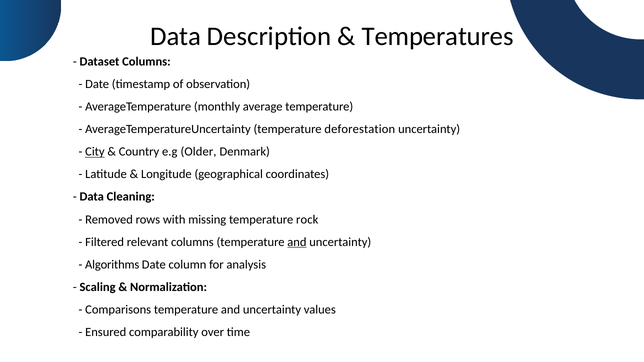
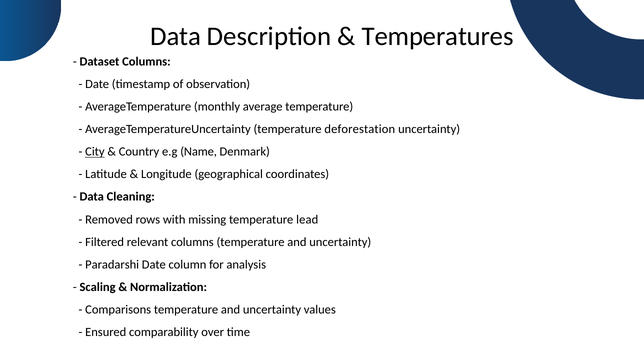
Older: Older -> Name (199, 152)
rock: rock -> lead (307, 220)
and underline: present -> none (297, 242)
Algorithms: Algorithms -> Paradarshi (112, 265)
